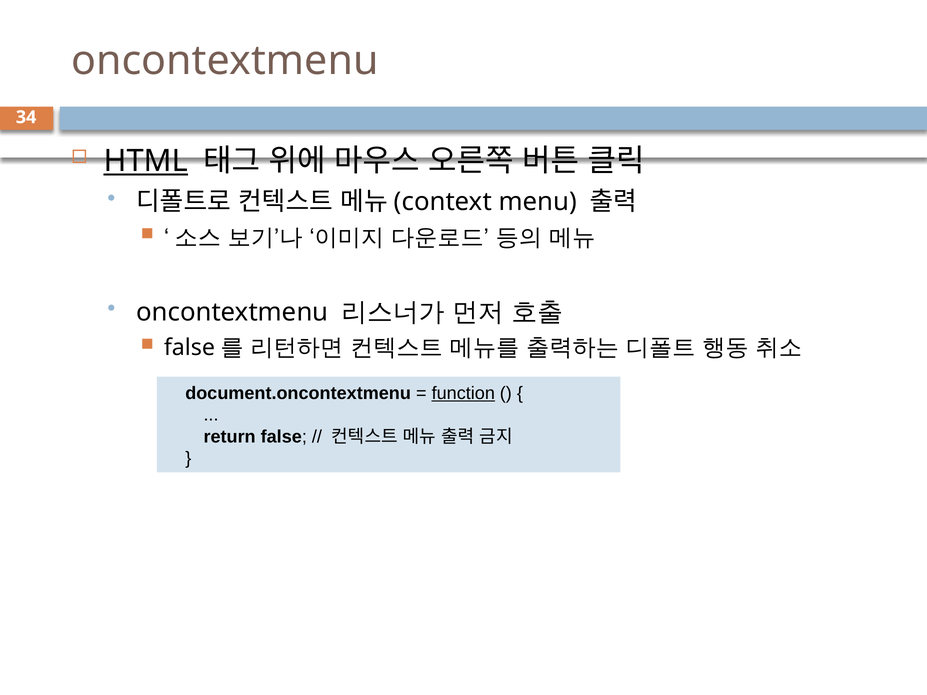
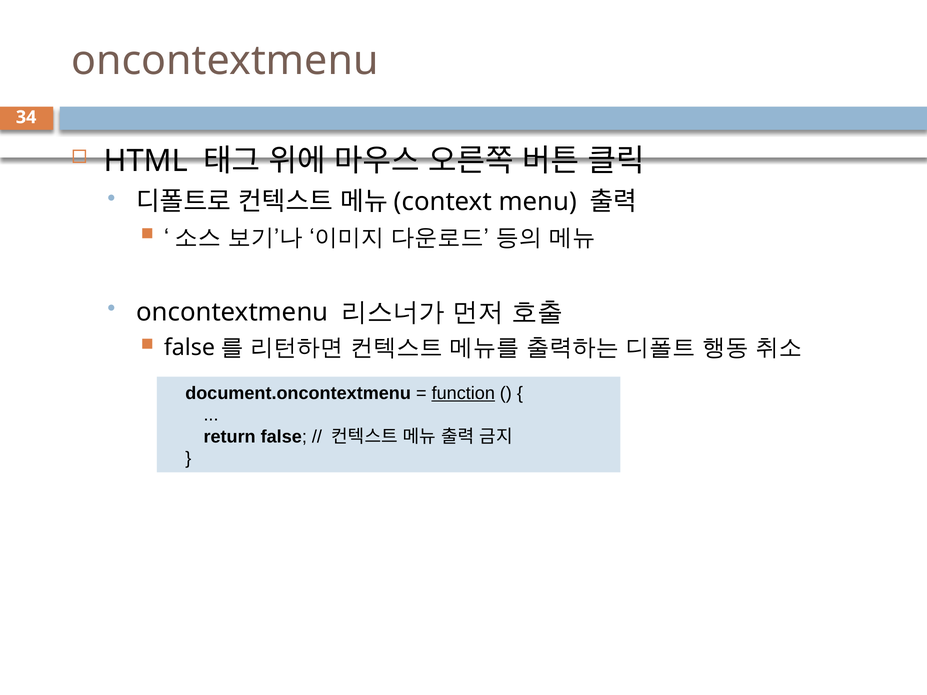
HTML underline: present -> none (146, 161)
